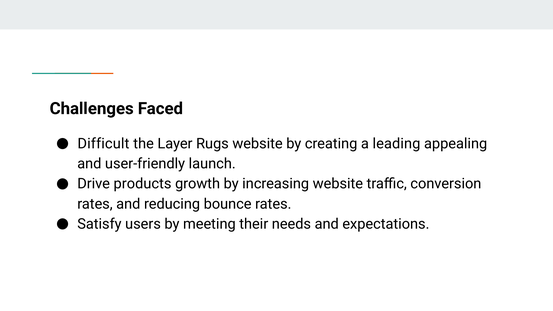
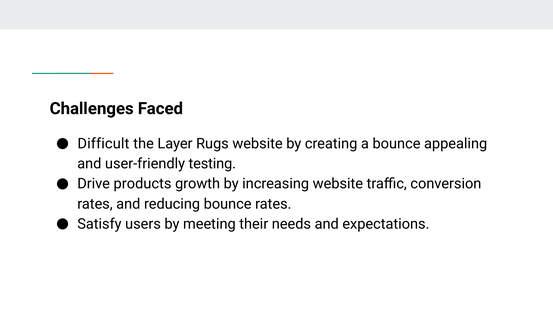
a leading: leading -> bounce (397, 144)
launch: launch -> testing (212, 164)
